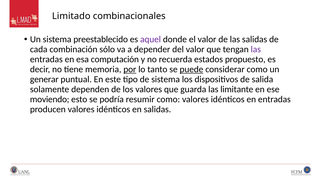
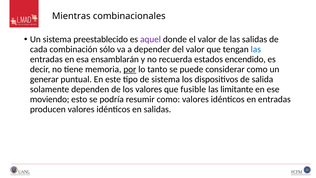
Limitado: Limitado -> Mientras (71, 16)
las colour: purple -> blue (256, 49)
computación: computación -> ensamblarán (115, 59)
propuesto: propuesto -> encendido (245, 59)
puede underline: present -> none (192, 69)
guarda: guarda -> fusible (193, 89)
